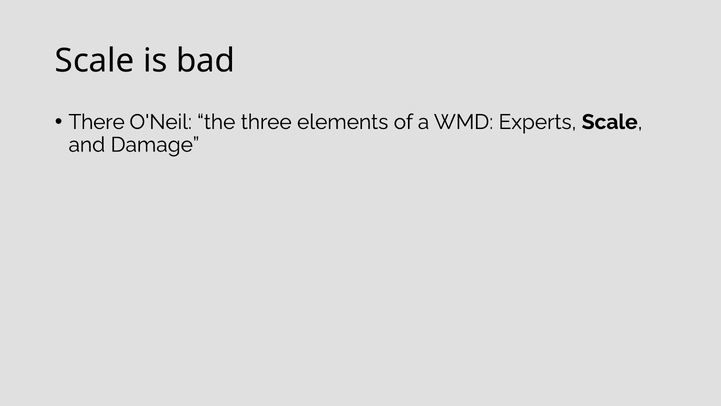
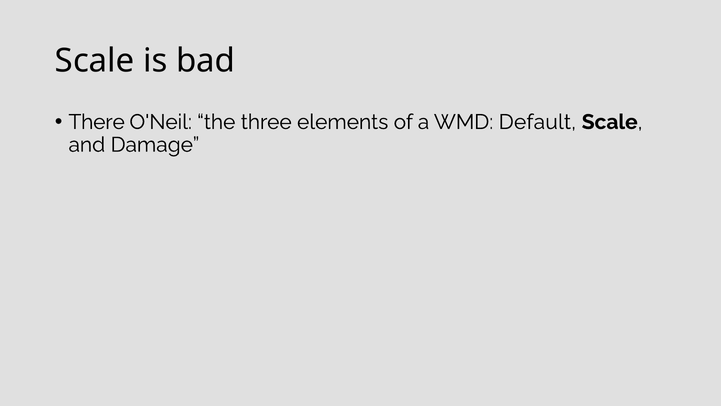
Experts: Experts -> Default (537, 122)
